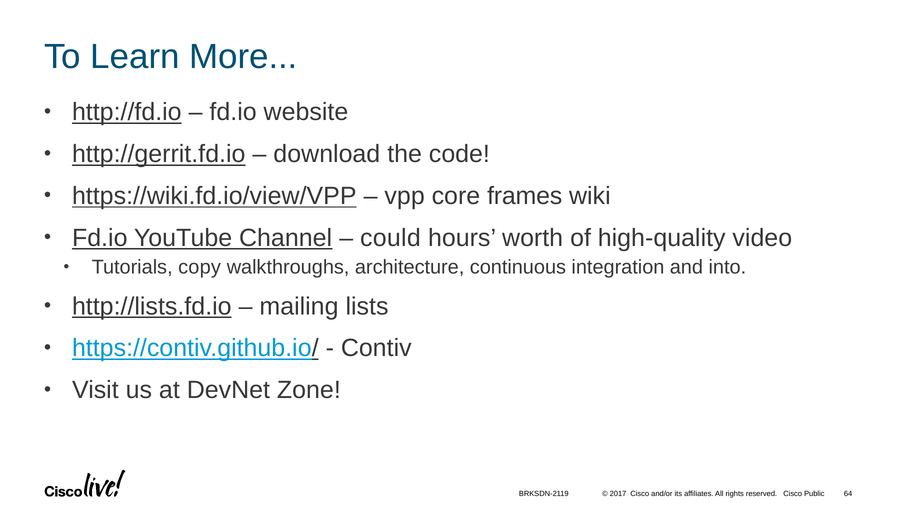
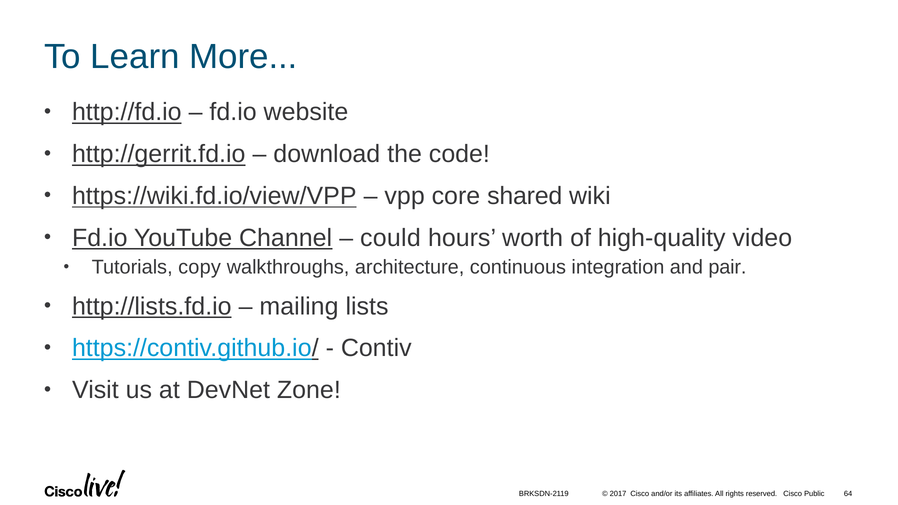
frames: frames -> shared (525, 196)
into: into -> pair (727, 267)
